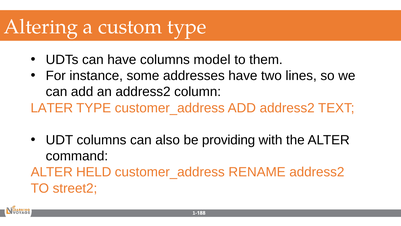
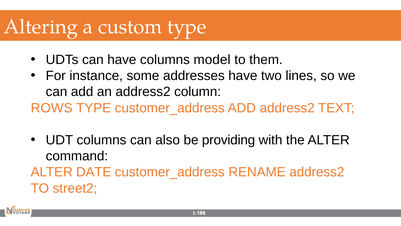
LATER: LATER -> ROWS (52, 108)
HELD: HELD -> DATE (94, 172)
